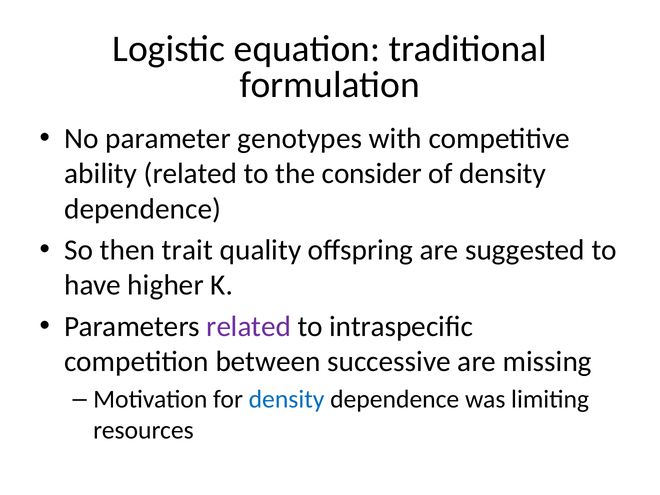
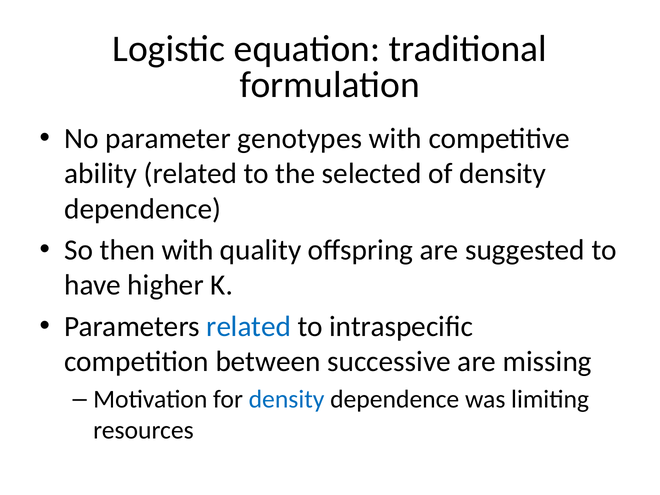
consider: consider -> selected (372, 174)
then trait: trait -> with (188, 250)
related colour: purple -> blue (249, 326)
